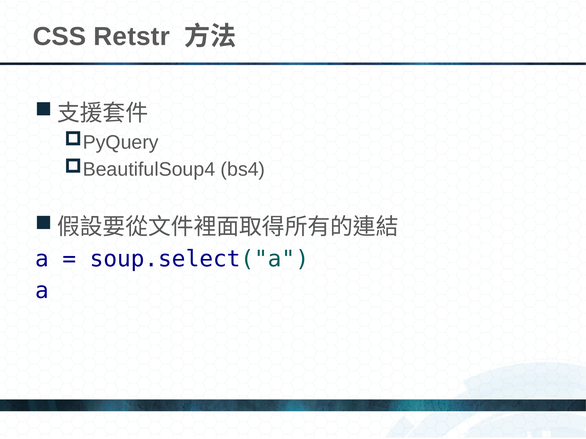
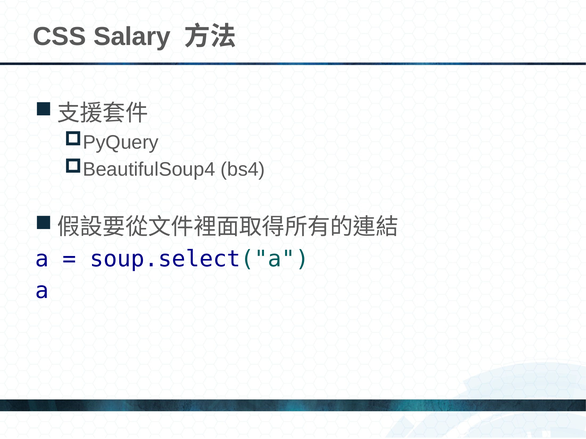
Retstr: Retstr -> Salary (132, 36)
